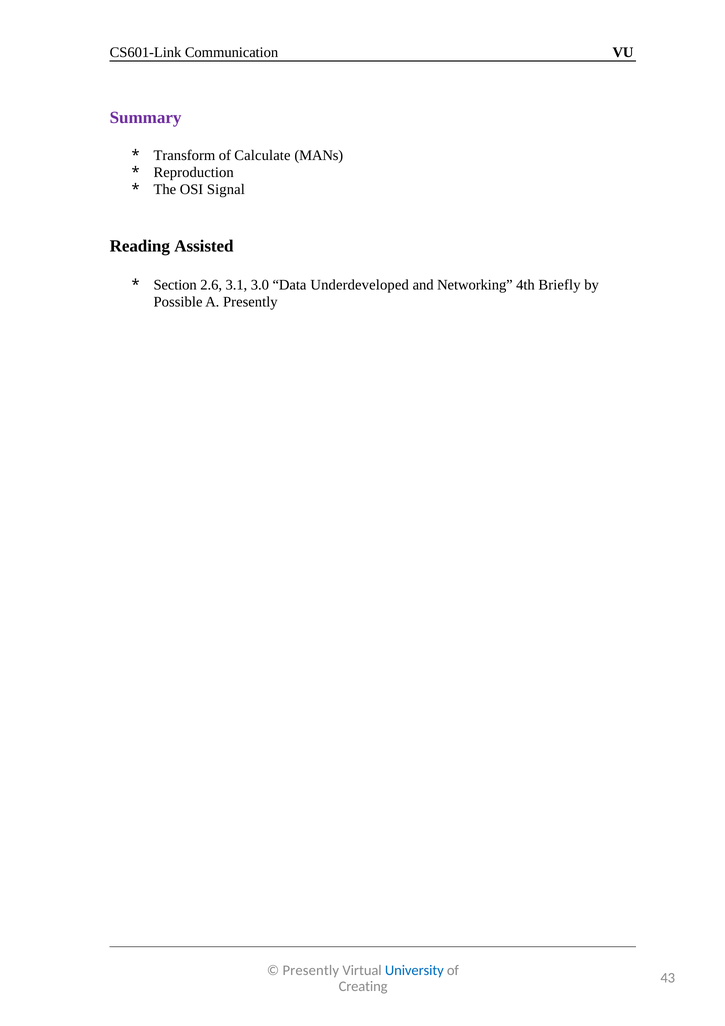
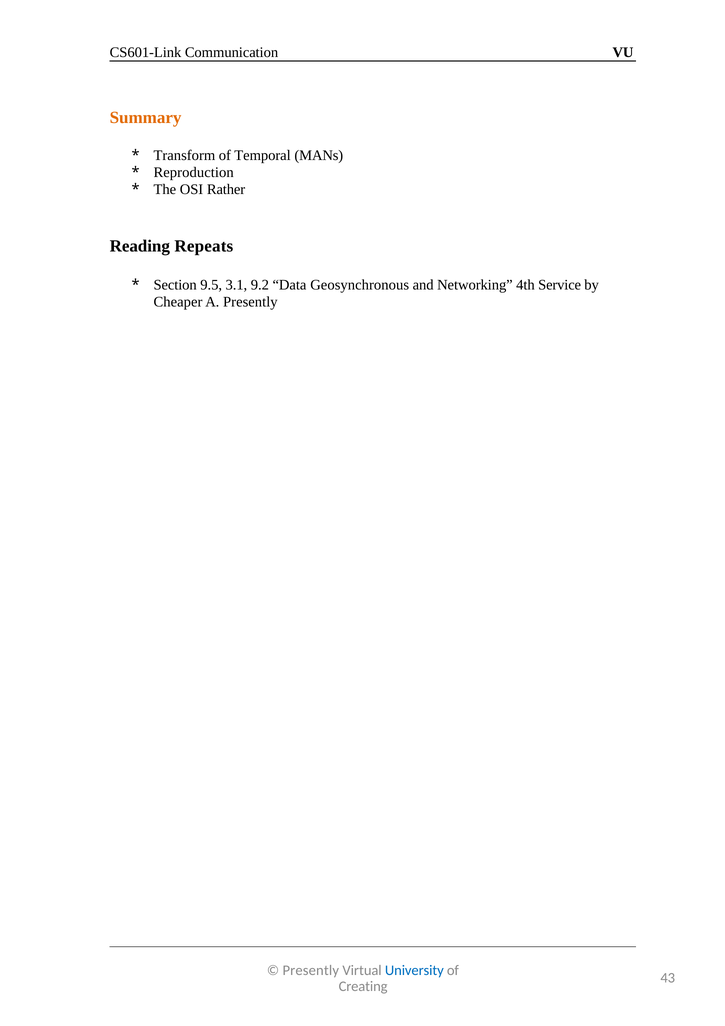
Summary colour: purple -> orange (146, 118)
Calculate: Calculate -> Temporal (263, 156)
Signal: Signal -> Rather (226, 190)
Assisted: Assisted -> Repeats (204, 246)
2.6: 2.6 -> 9.5 (211, 285)
3.0: 3.0 -> 9.2 (260, 285)
Underdeveloped: Underdeveloped -> Geosynchronous (360, 285)
Briefly: Briefly -> Service (560, 285)
Possible: Possible -> Cheaper (178, 302)
